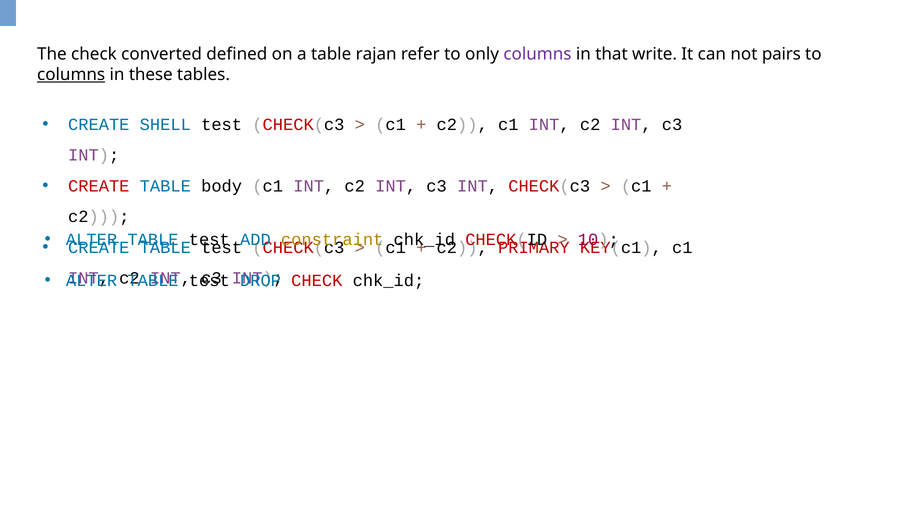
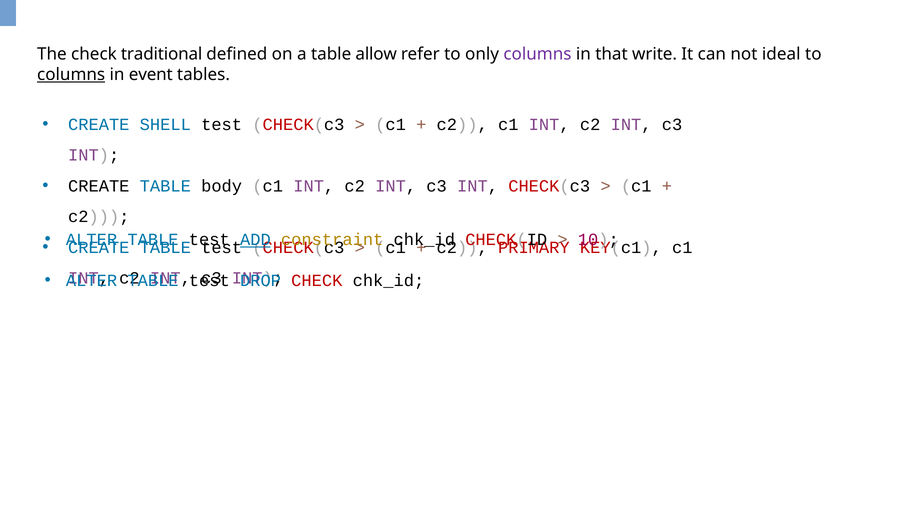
converted: converted -> traditional (162, 54)
rajan: rajan -> allow (376, 54)
pairs: pairs -> ideal (781, 54)
these: these -> event (151, 74)
CREATE colour: red -> black (99, 186)
ADD underline: none -> present (255, 239)
